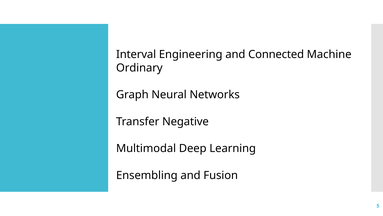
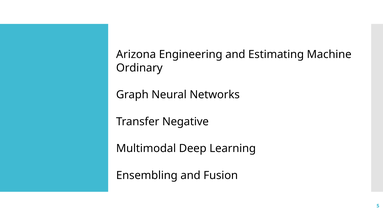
Interval: Interval -> Arizona (136, 54)
Connected: Connected -> Estimating (276, 54)
